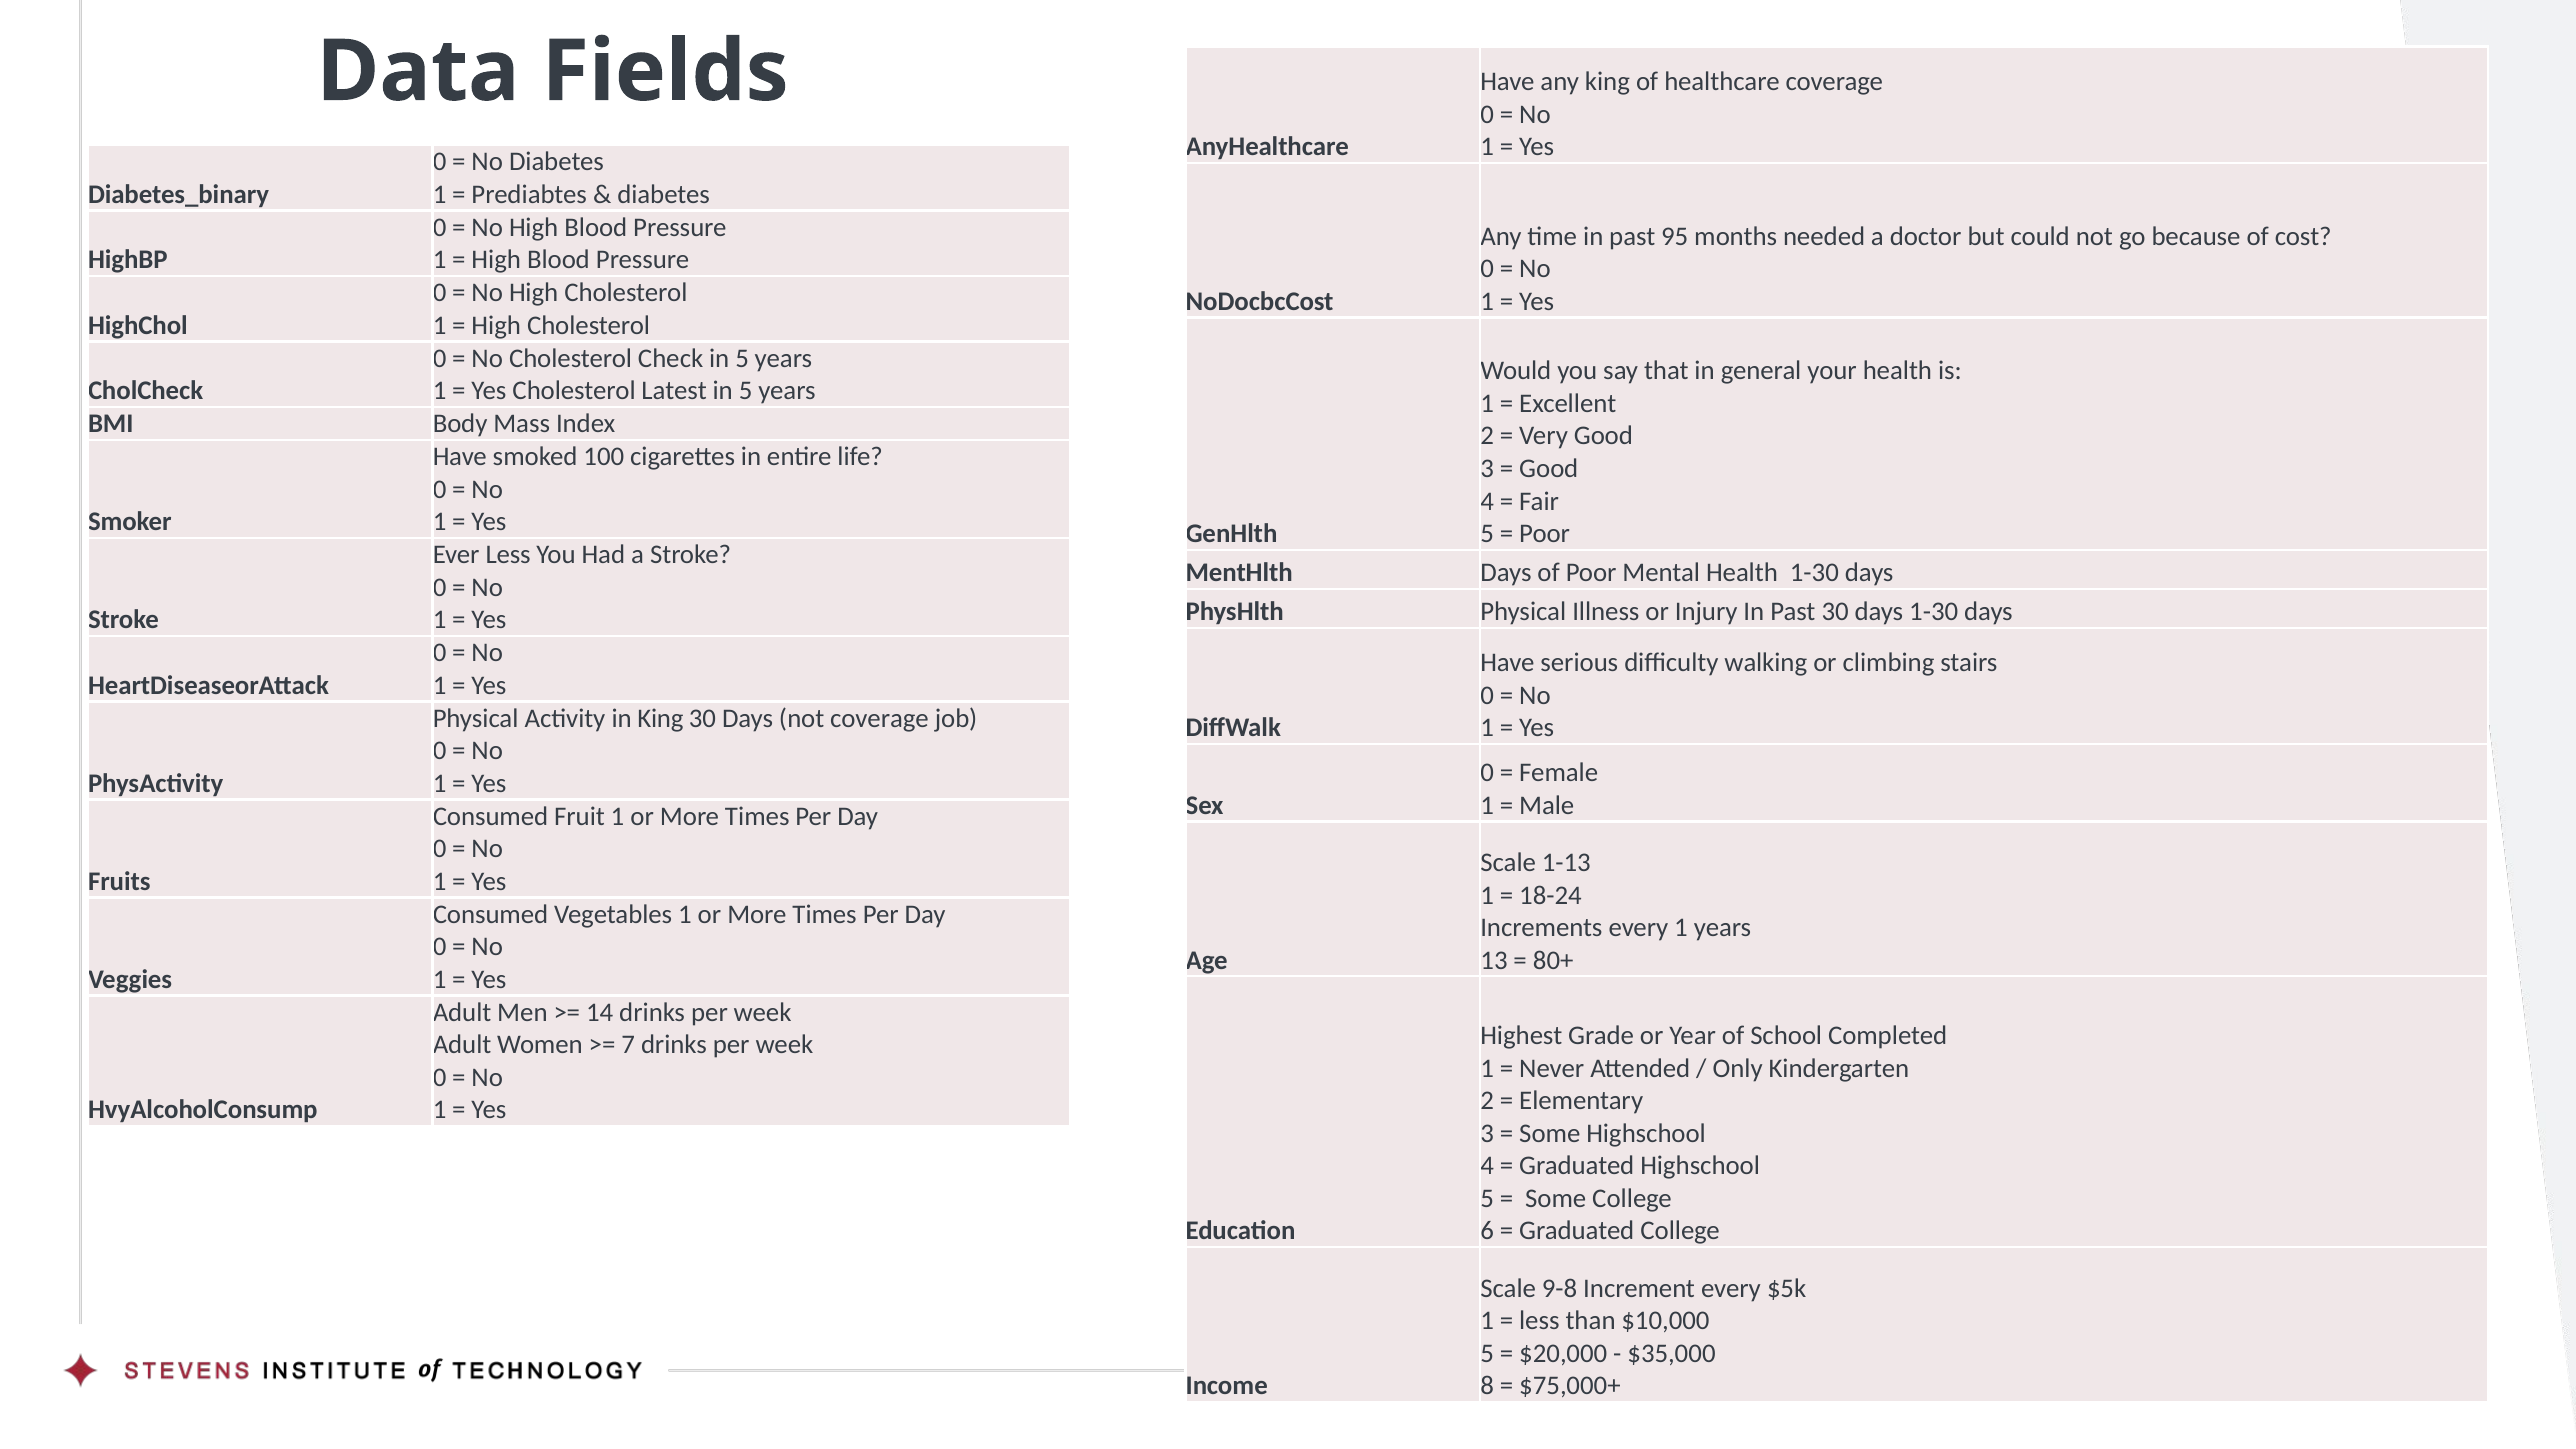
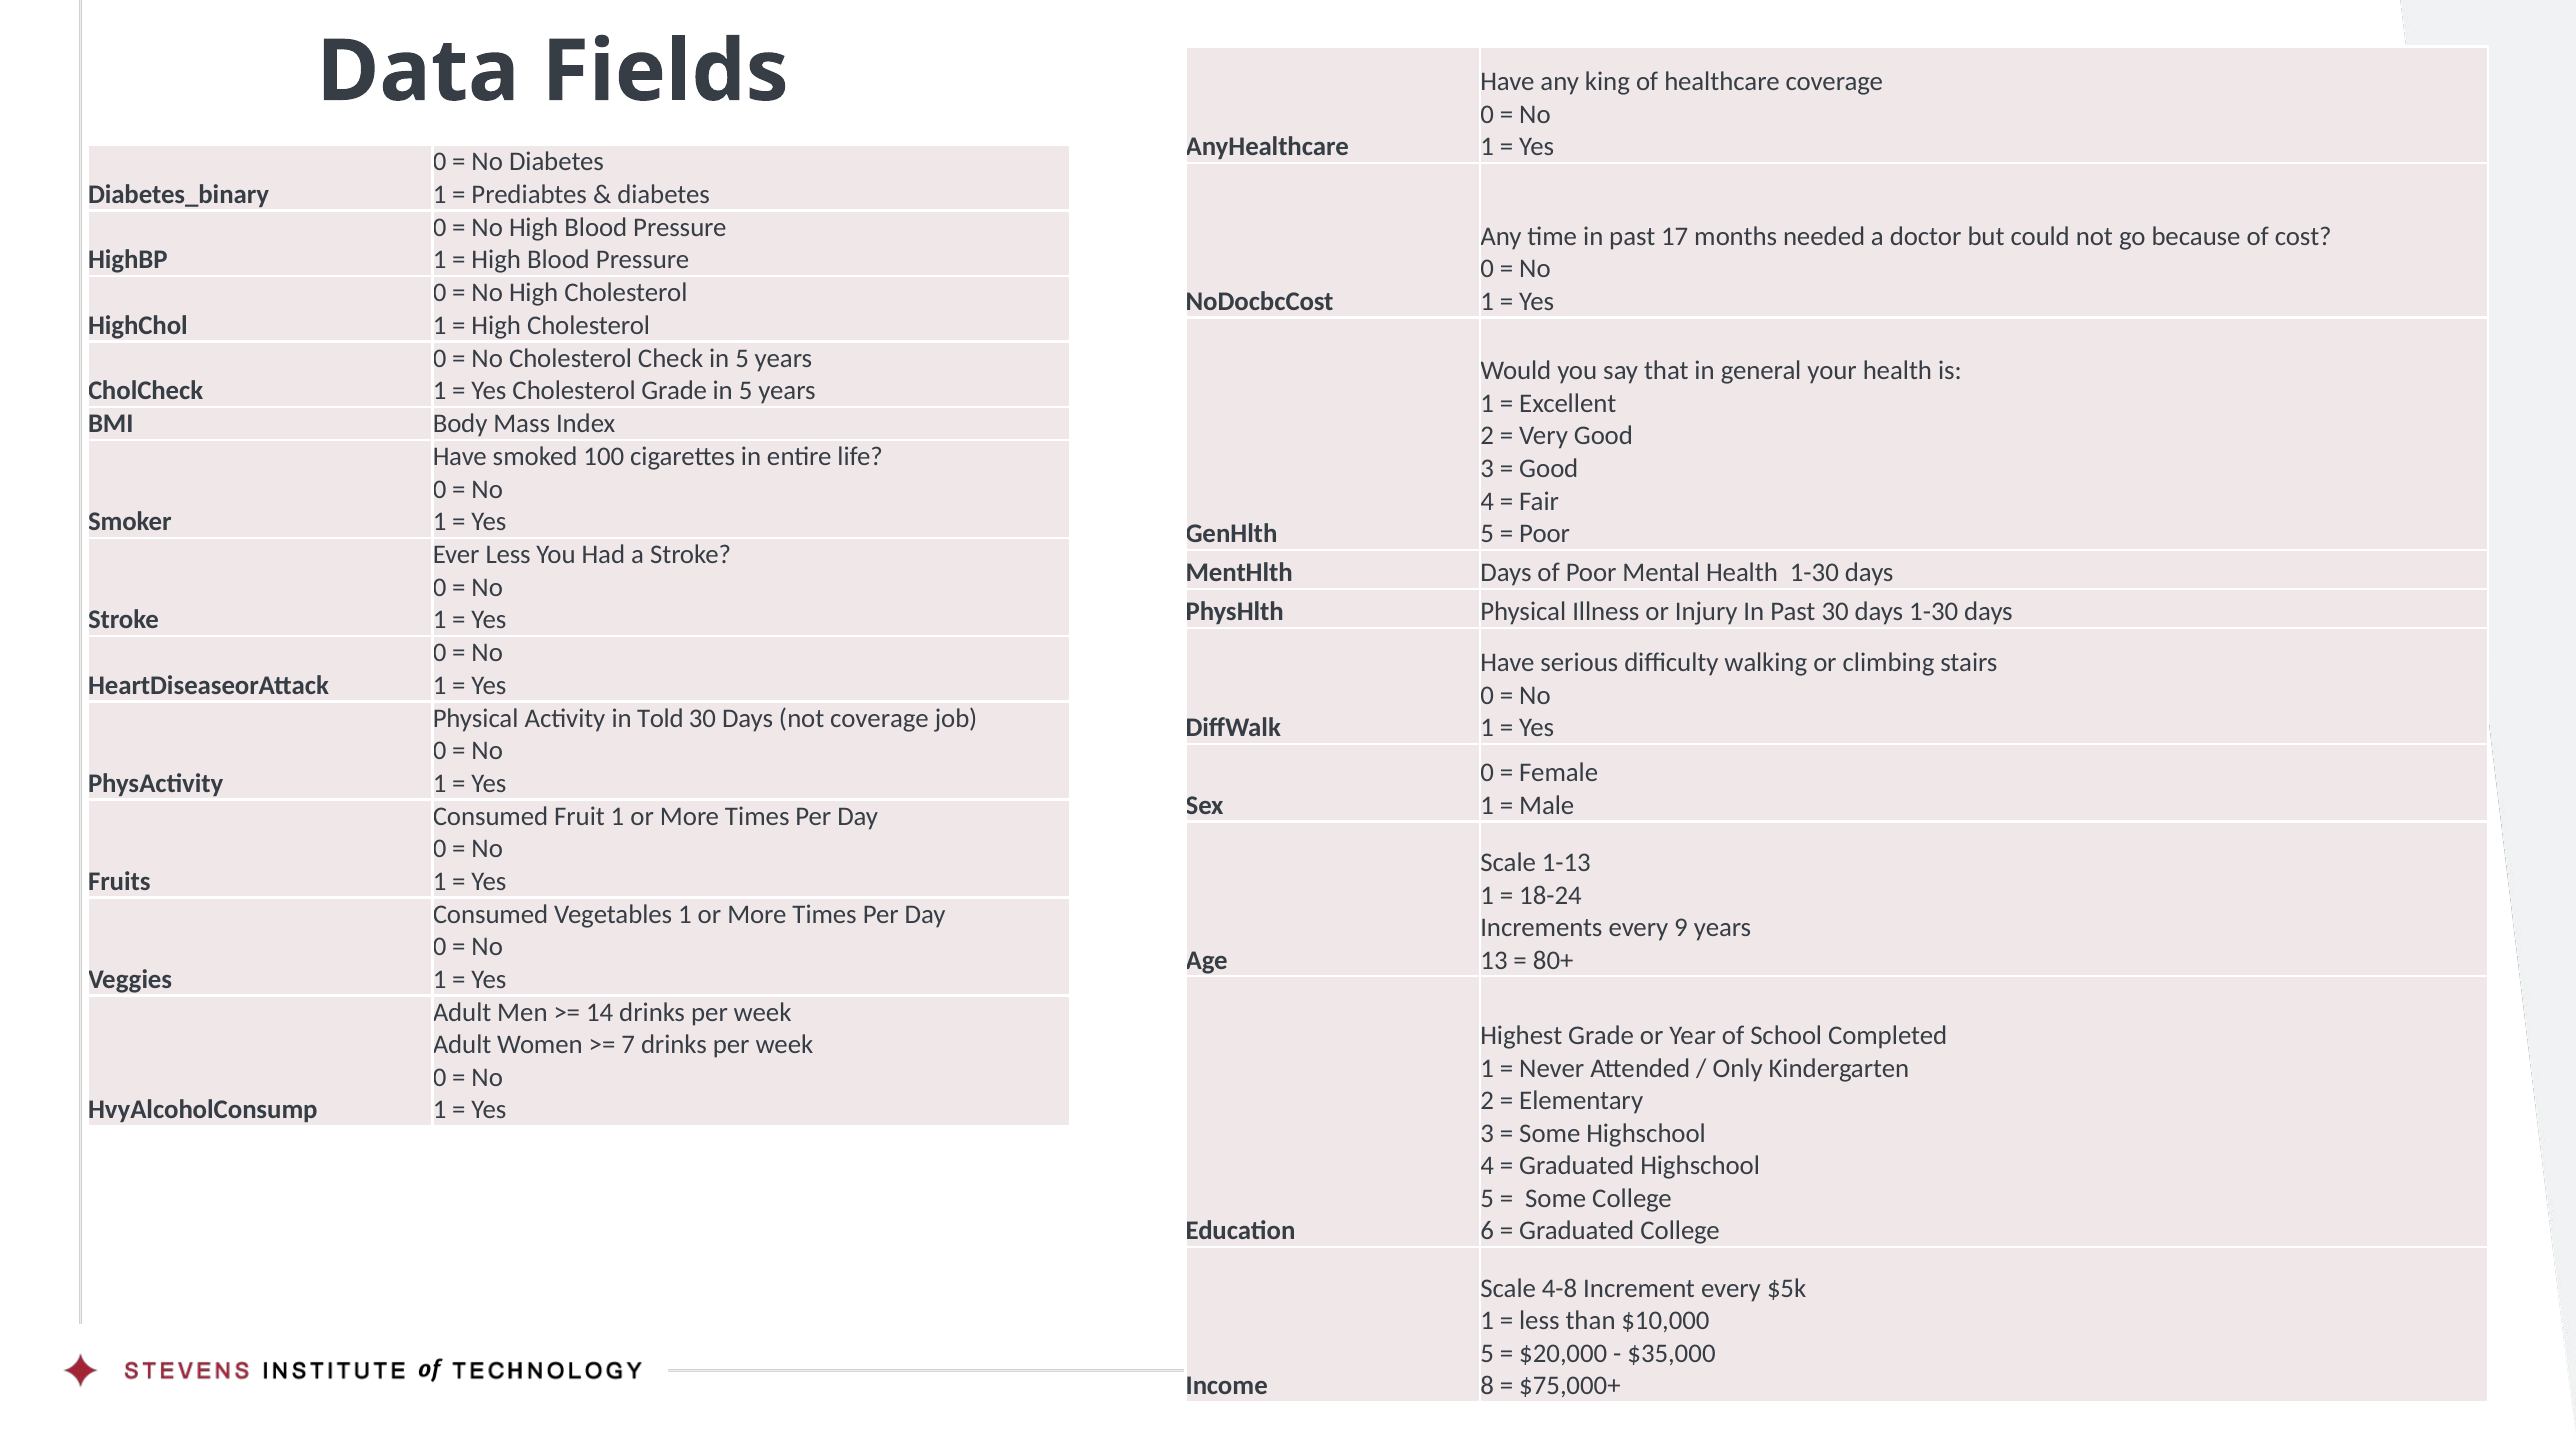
95: 95 -> 17 (1675, 237)
Cholesterol Latest: Latest -> Grade (674, 391)
in King: King -> Told (660, 718)
every 1: 1 -> 9 (1681, 928)
9-8: 9-8 -> 4-8 (1560, 1288)
